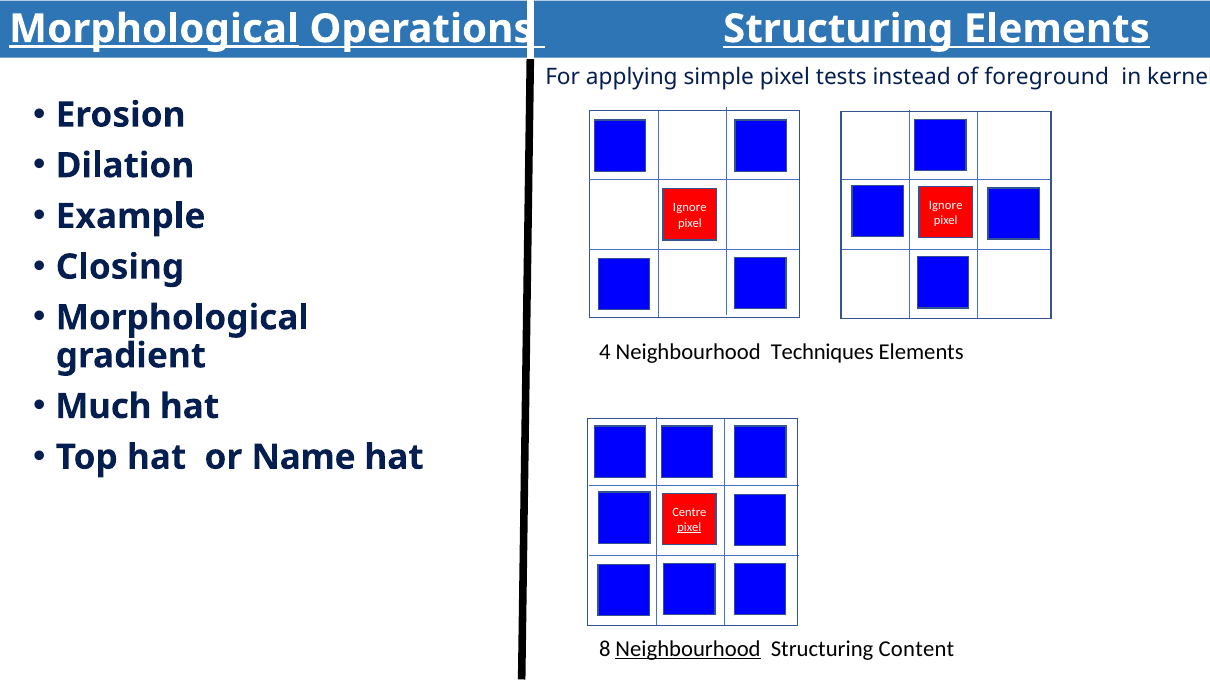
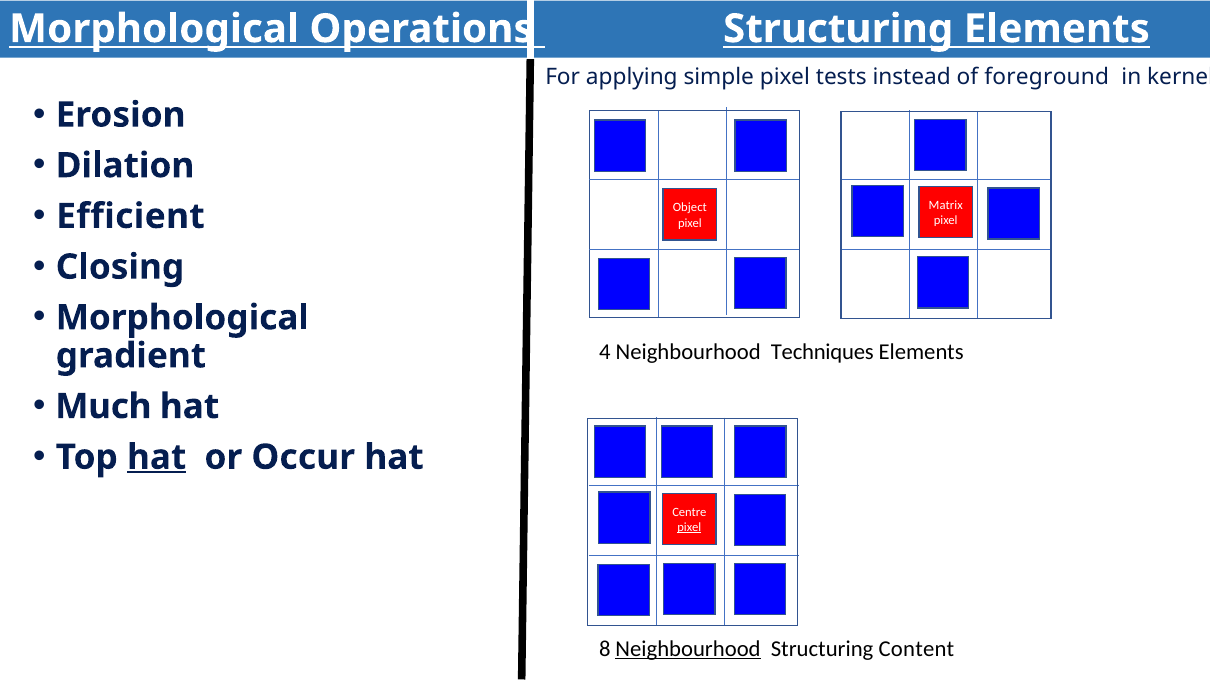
Morphological underline: present -> none (154, 29)
Example: Example -> Efficient (130, 217)
Ignore: Ignore -> Matrix (946, 206)
Ignore: Ignore -> Object (690, 208)
hat underline: none -> present (157, 458)
Name: Name -> Occur (303, 458)
